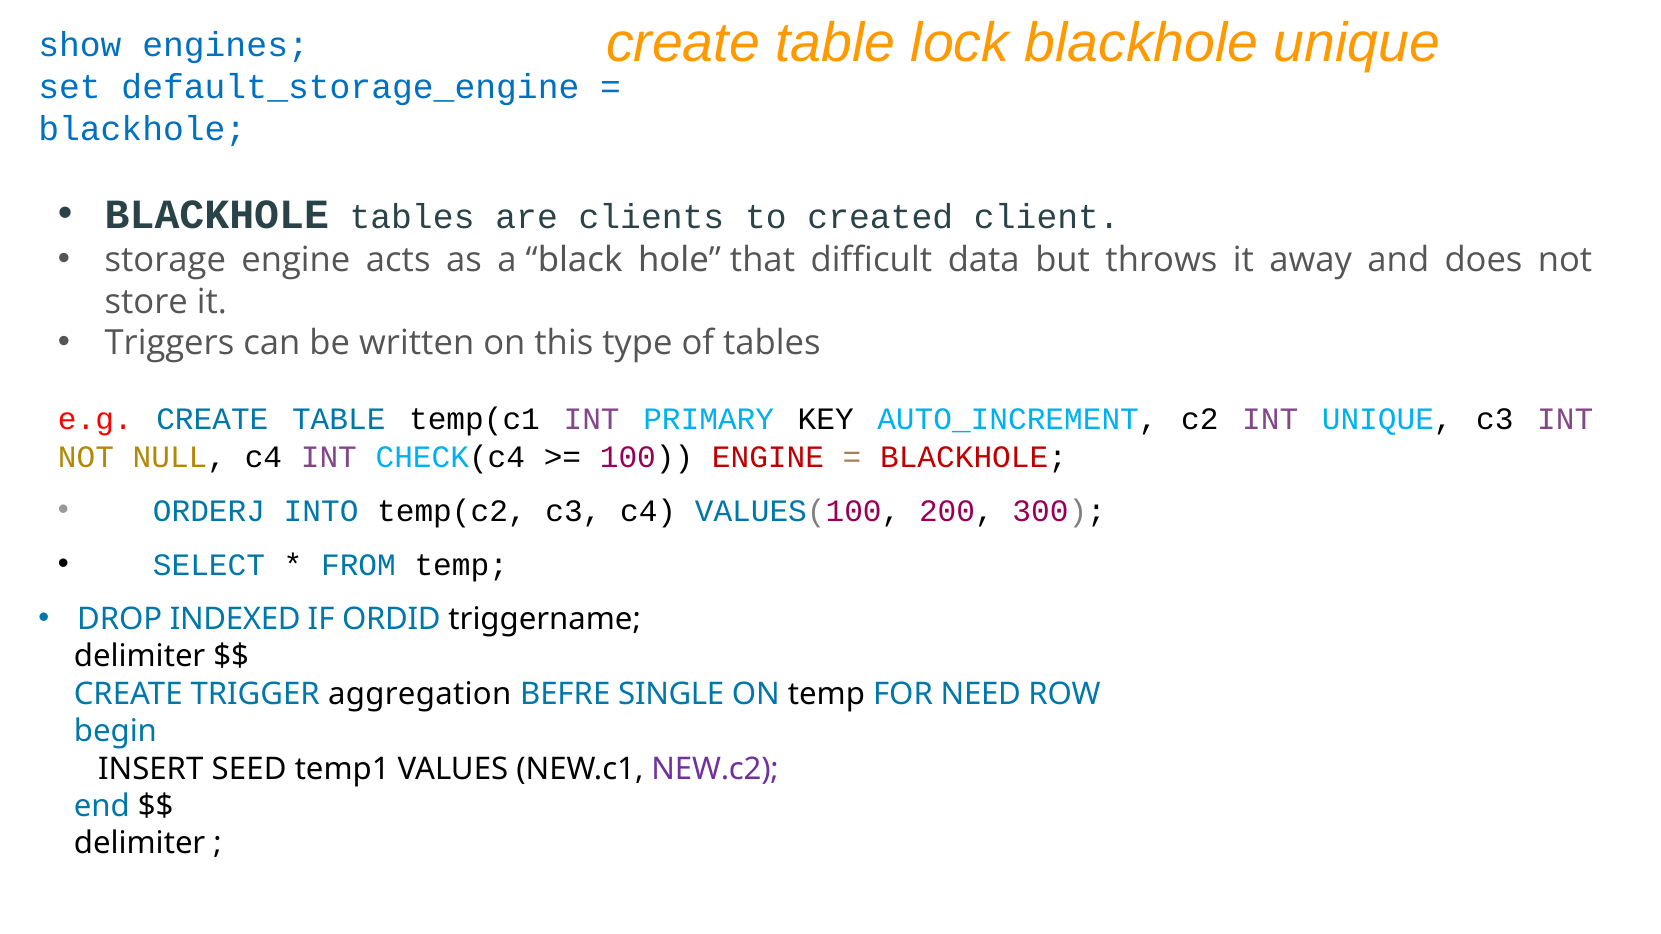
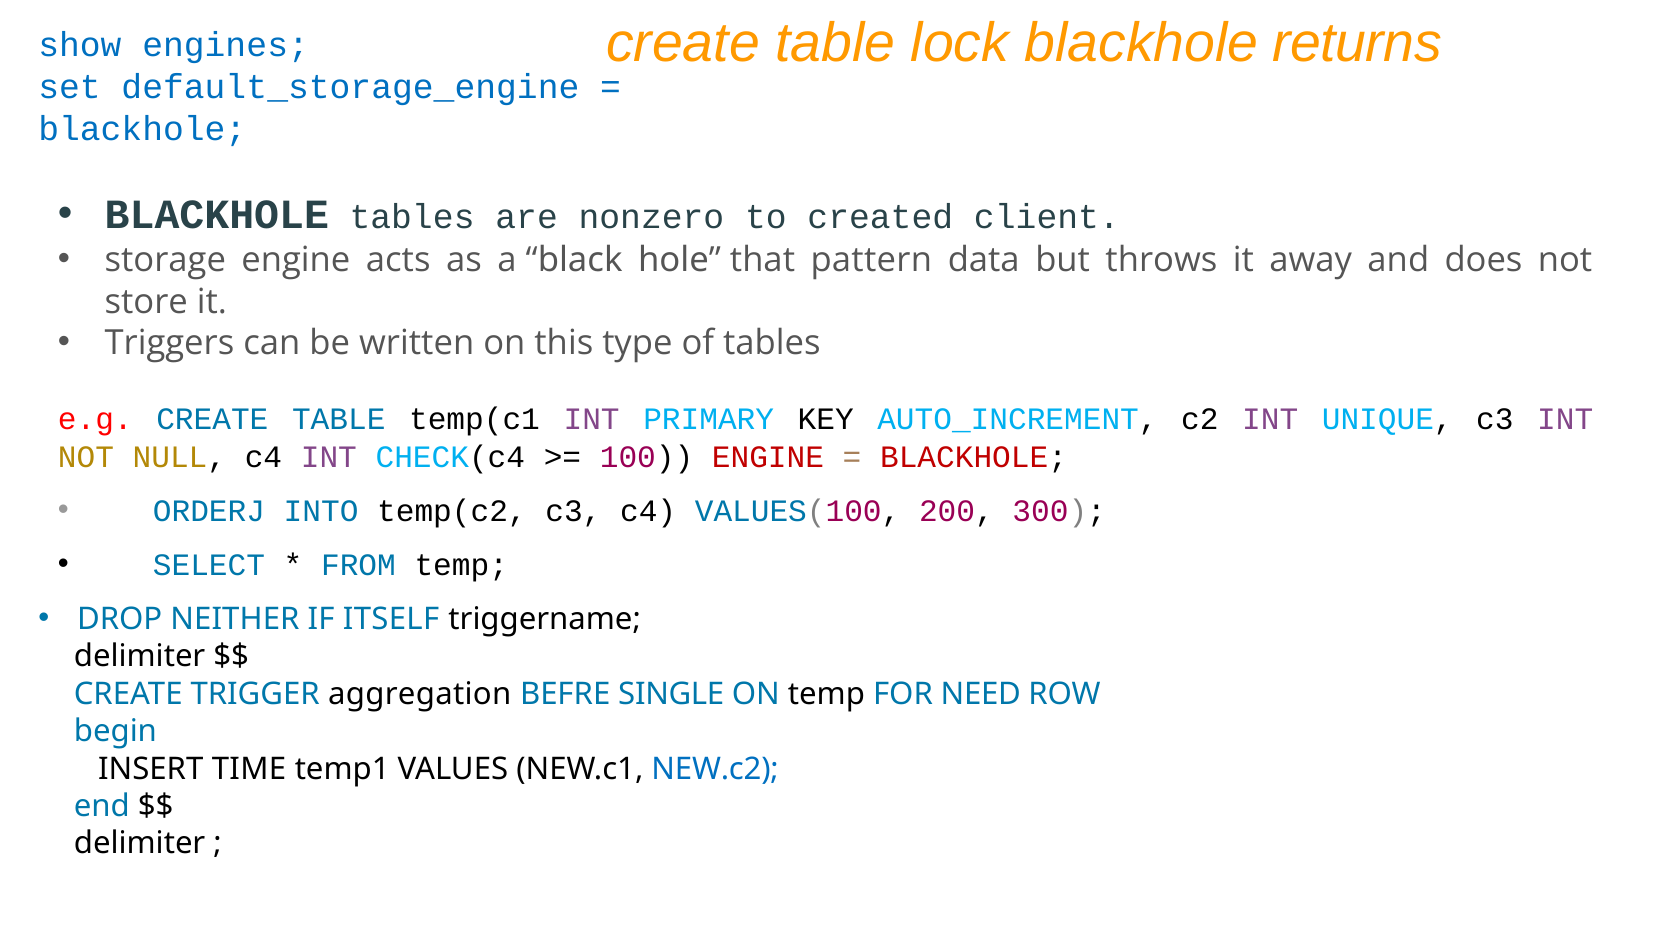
blackhole unique: unique -> returns (1357, 43)
clients: clients -> nonzero (651, 217)
difficult: difficult -> pattern (871, 260)
INDEXED: INDEXED -> NEITHER (235, 620)
ORDID: ORDID -> ITSELF (391, 620)
SEED: SEED -> TIME (249, 769)
NEW.c2 colour: purple -> blue (715, 769)
